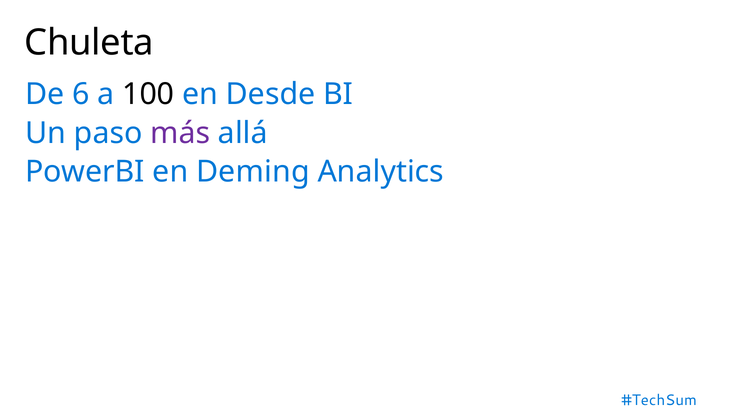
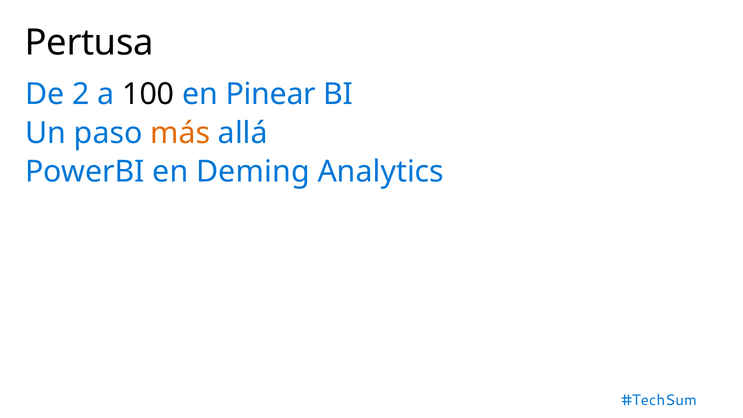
Chuleta: Chuleta -> Pertusa (89, 43)
6: 6 -> 2 (81, 94)
Desde: Desde -> Pinear (271, 94)
más colour: purple -> orange (180, 133)
